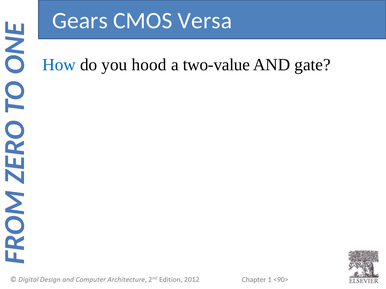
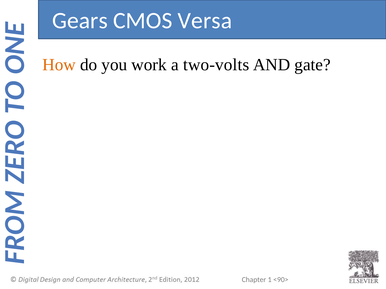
How colour: blue -> orange (59, 65)
hood: hood -> work (149, 65)
two-value: two-value -> two-volts (216, 65)
